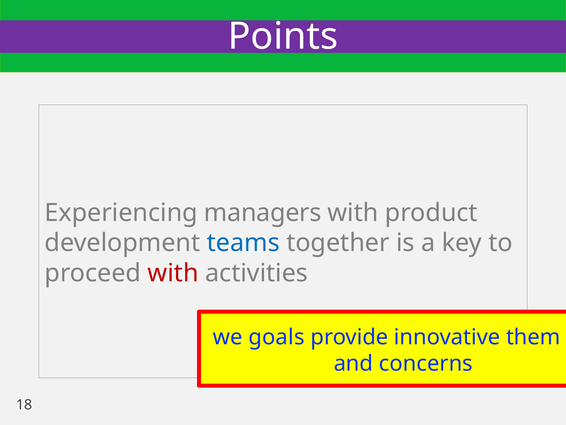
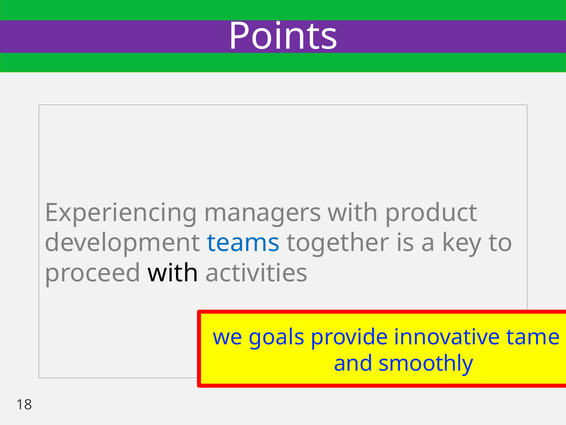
with colour: red -> black (173, 273)
them: them -> tame (533, 337)
concerns: concerns -> smoothly (426, 363)
